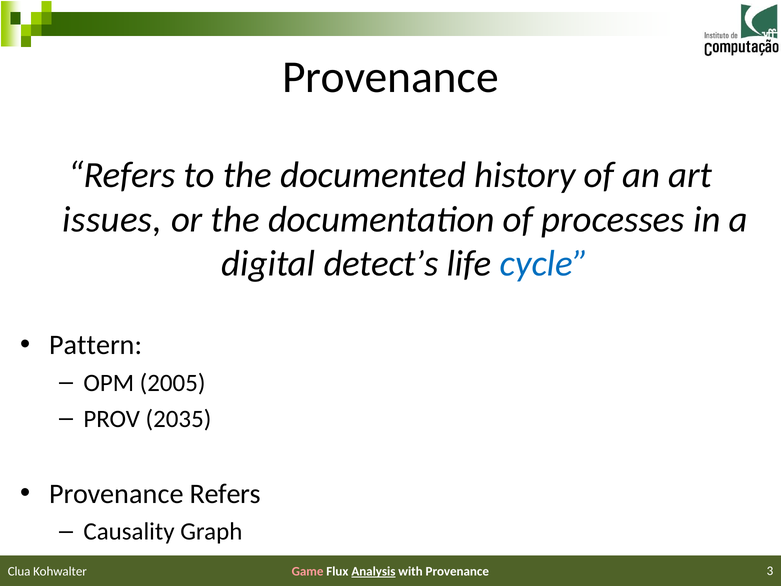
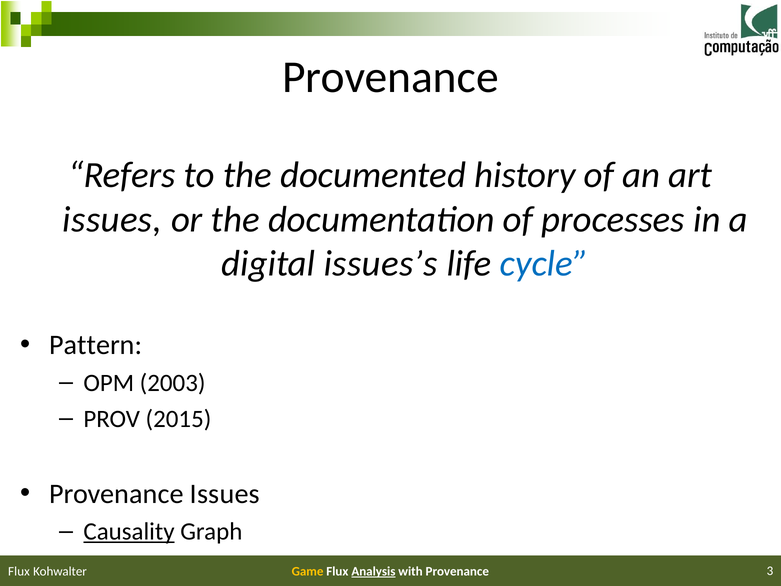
detect’s: detect’s -> issues’s (381, 264)
2005: 2005 -> 2003 (173, 383)
2035: 2035 -> 2015 (178, 419)
Provenance Refers: Refers -> Issues (225, 494)
Causality underline: none -> present (129, 531)
Clua: Clua -> Flux (19, 571)
Game colour: pink -> yellow (308, 571)
